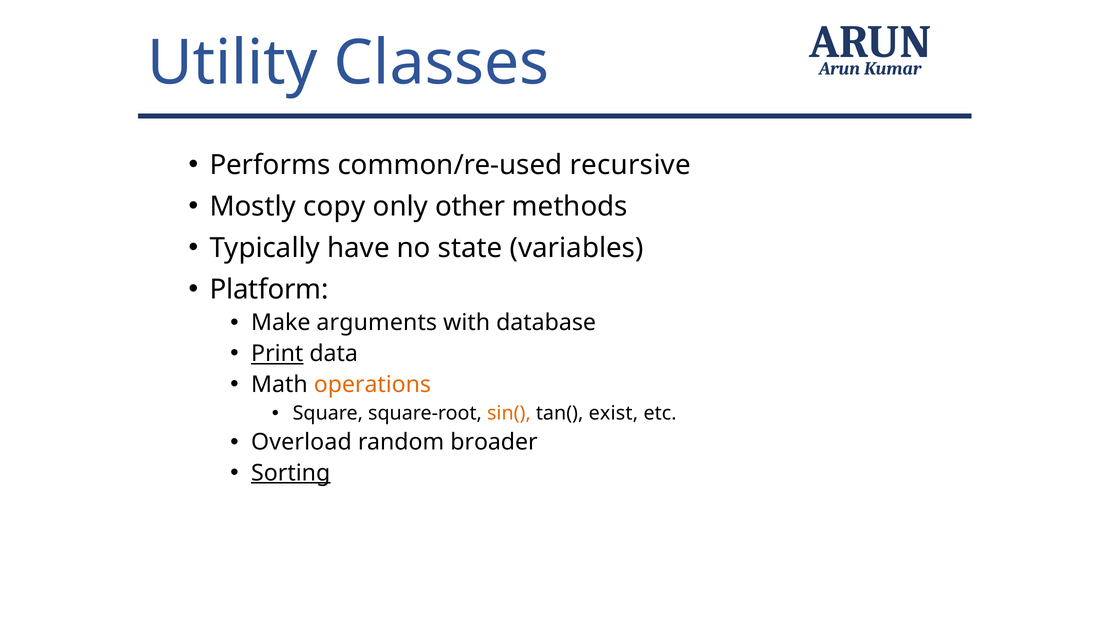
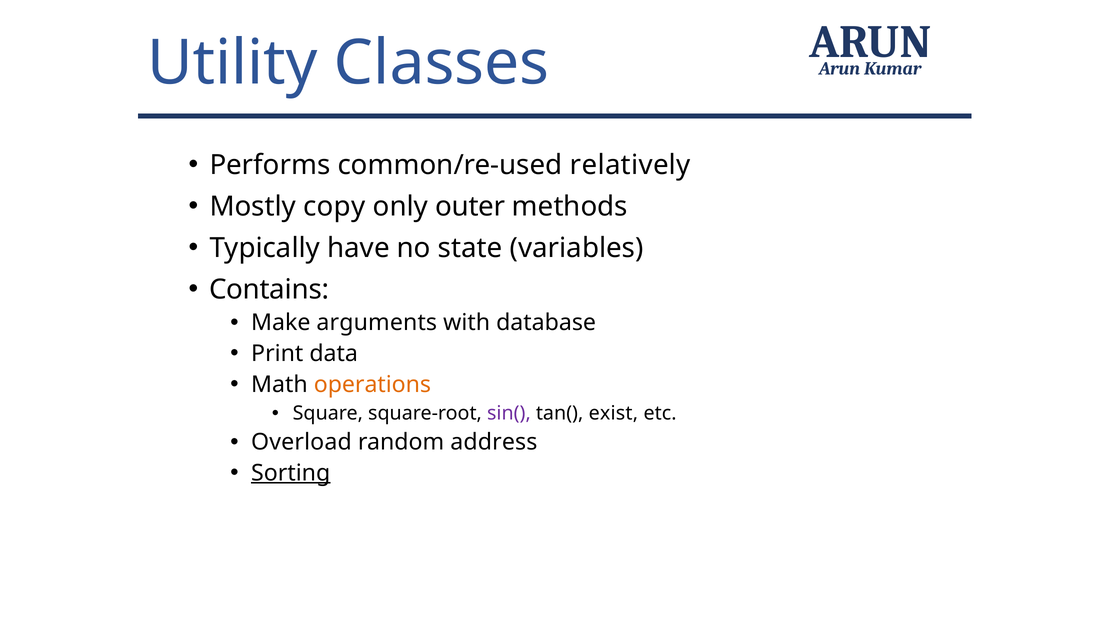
recursive: recursive -> relatively (630, 165)
other: other -> outer (470, 206)
Platform: Platform -> Contains (269, 289)
Print underline: present -> none (277, 353)
sin( colour: orange -> purple (509, 413)
broader: broader -> address (494, 442)
